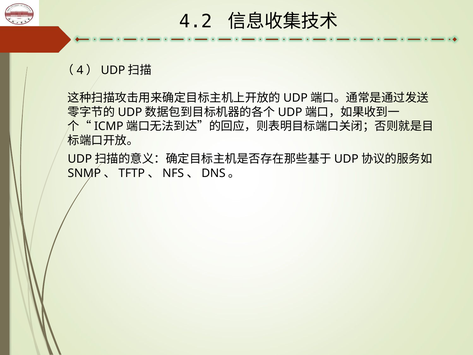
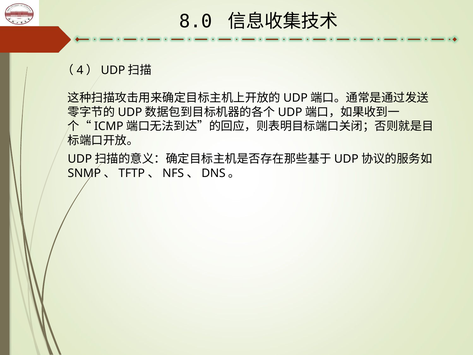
4.2: 4.2 -> 8.0 (196, 22)
